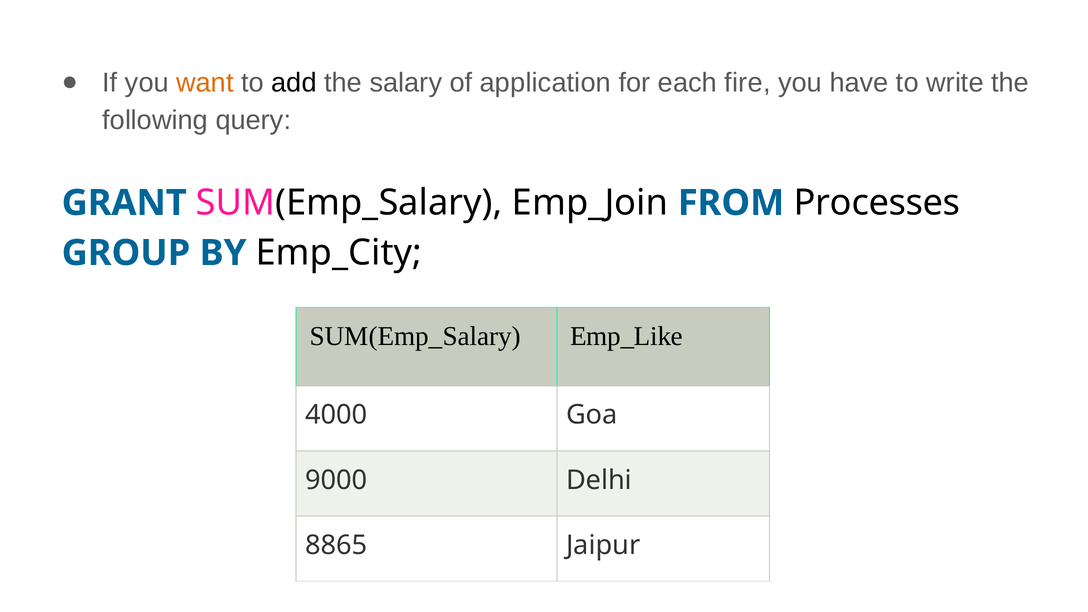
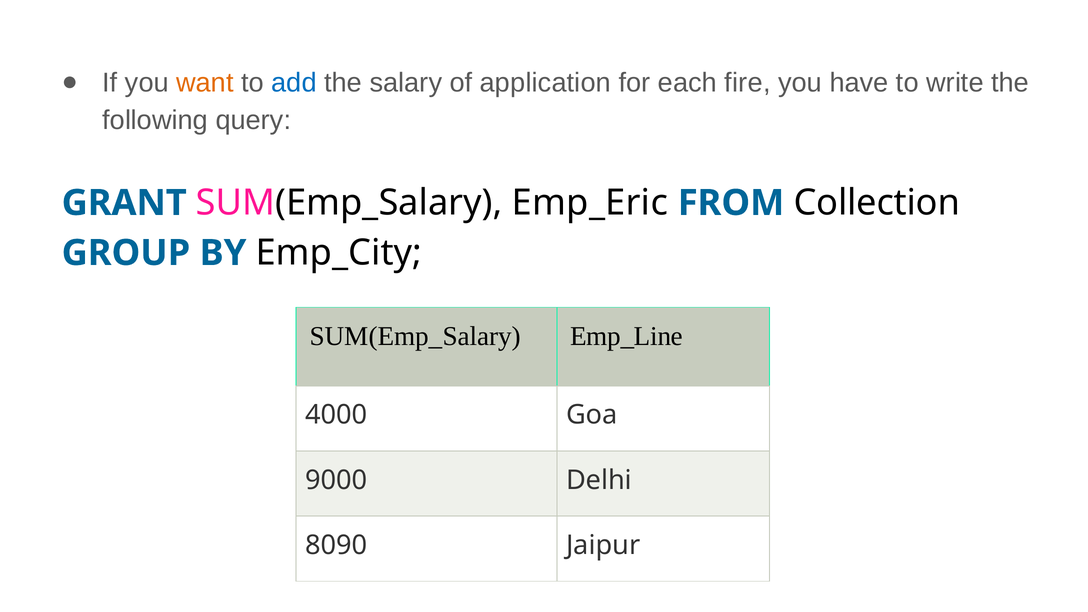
add colour: black -> blue (294, 83)
Emp_Join: Emp_Join -> Emp_Eric (590, 203)
Processes: Processes -> Collection (877, 203)
Emp_Like: Emp_Like -> Emp_Line (626, 336)
8865: 8865 -> 8090 (336, 545)
